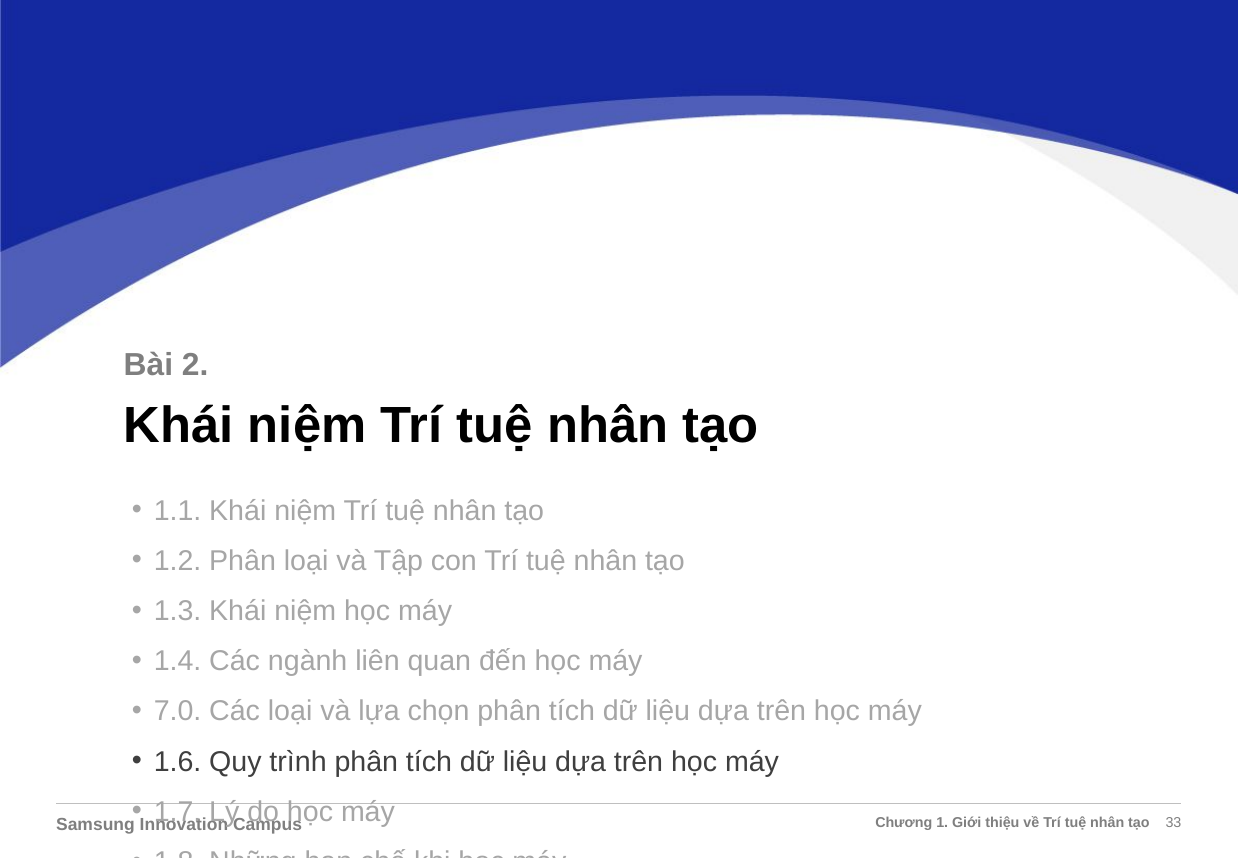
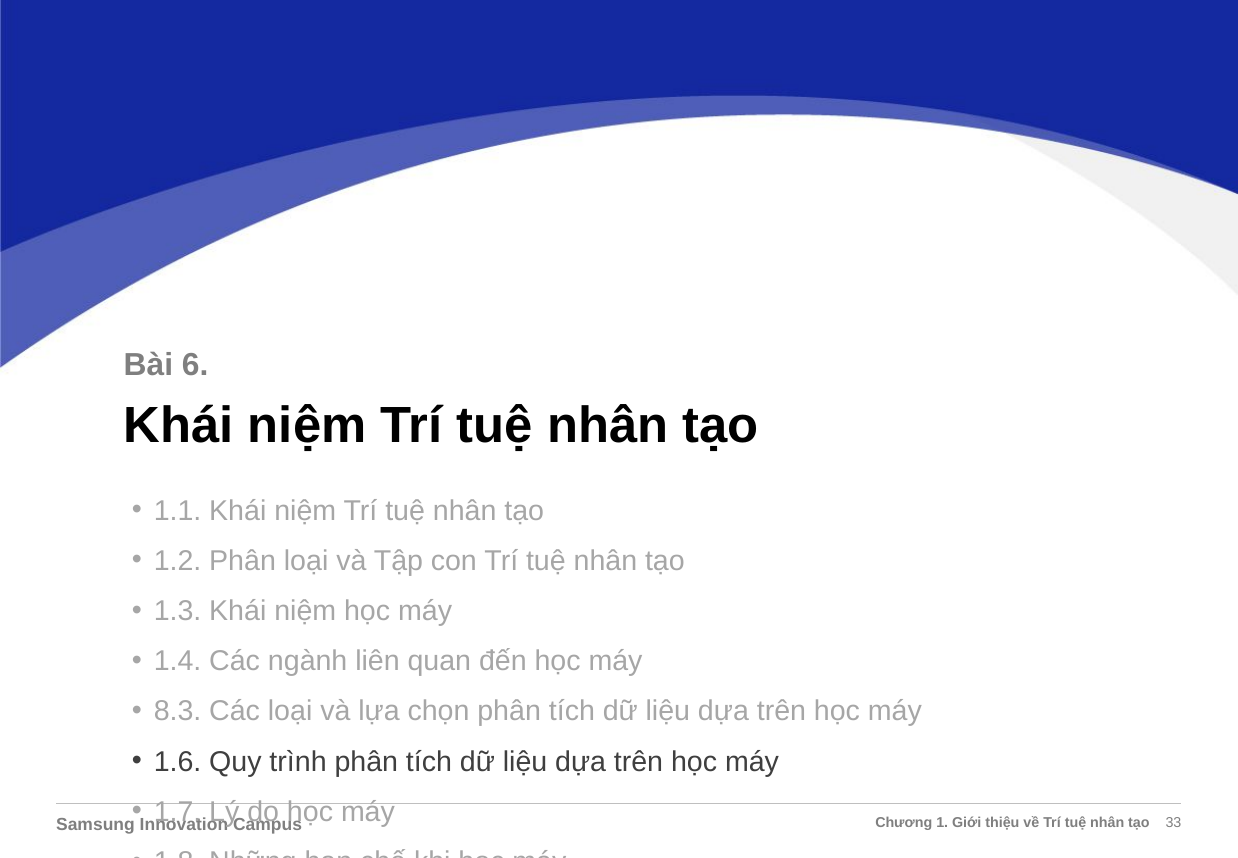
2: 2 -> 6 (195, 365)
7.0: 7.0 -> 8.3 (178, 711)
